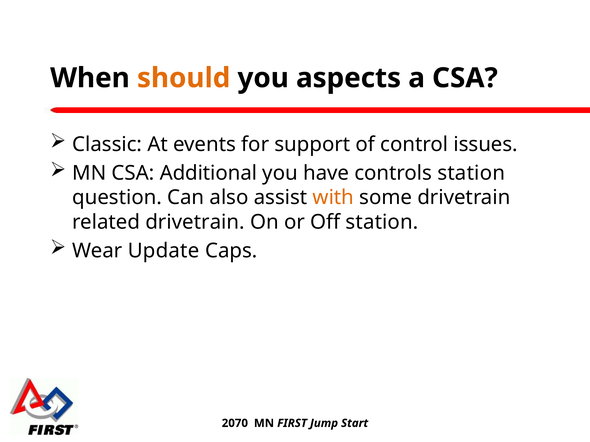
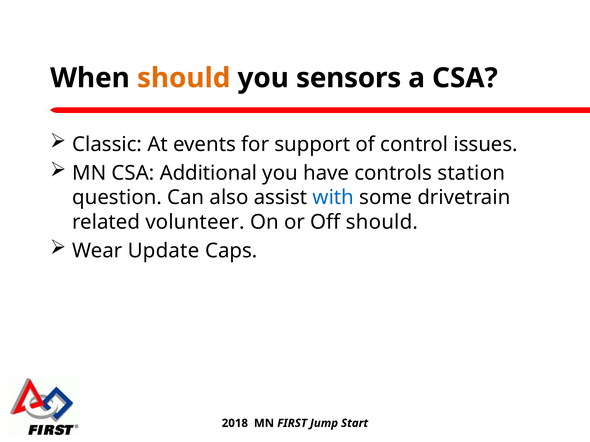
aspects: aspects -> sensors (349, 78)
with colour: orange -> blue (333, 198)
related drivetrain: drivetrain -> volunteer (195, 222)
Off station: station -> should (382, 222)
2070: 2070 -> 2018 (235, 424)
